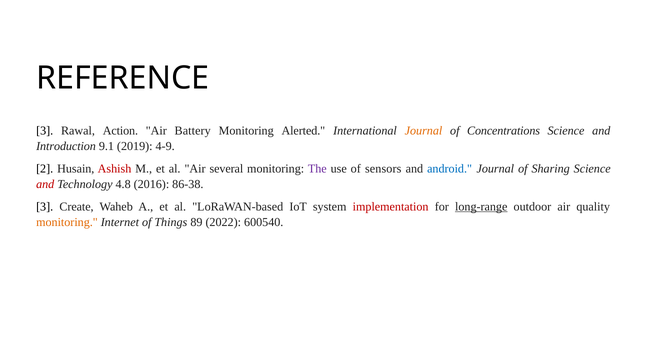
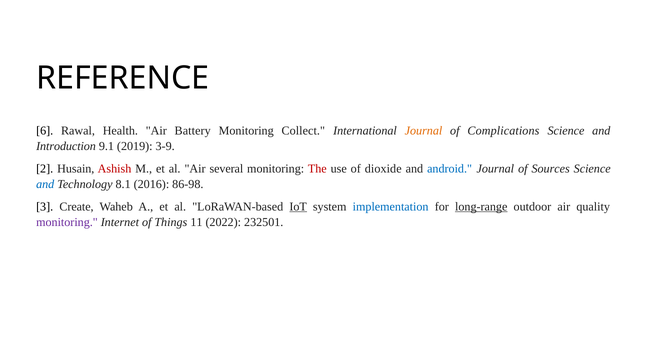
3: 3 -> 6 (45, 131)
Action: Action -> Health (120, 131)
Alerted: Alerted -> Collect (303, 131)
Concentrations: Concentrations -> Complications (503, 131)
4-9: 4-9 -> 3-9 (165, 146)
The colour: purple -> red (317, 169)
sensors: sensors -> dioxide (383, 169)
Sharing: Sharing -> Sources (551, 169)
and colour: red -> blue (45, 184)
4.8: 4.8 -> 8.1 (123, 184)
86-38: 86-38 -> 86-98 (188, 184)
IoT underline: none -> present (298, 206)
implementation colour: red -> blue (391, 206)
monitoring colour: orange -> purple (67, 222)
89: 89 -> 11 (196, 222)
600540: 600540 -> 232501 (264, 222)
